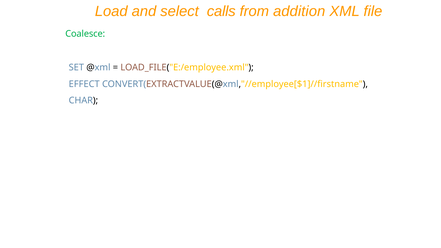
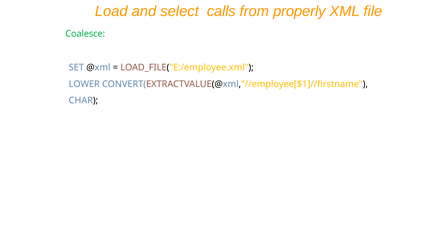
addition: addition -> properly (299, 11)
EFFECT: EFFECT -> LOWER (84, 84)
